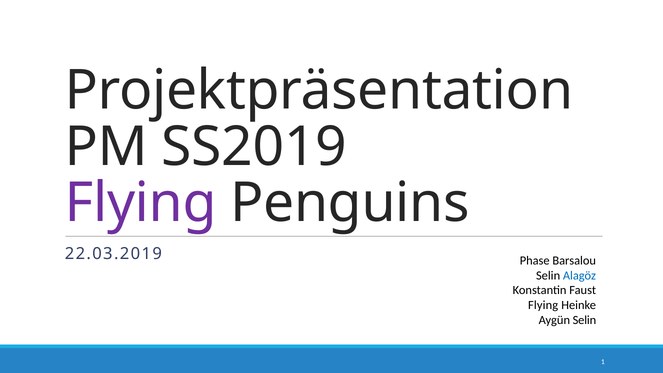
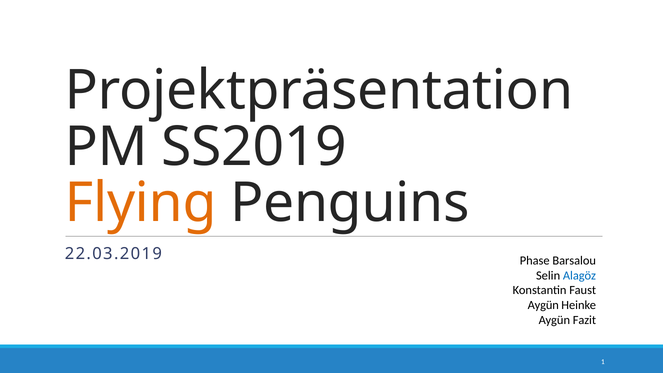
Flying colour: purple -> orange (141, 203)
Flying: Flying -> Aygün (543, 305)
Aygün Selin: Selin -> Fazit (584, 320)
